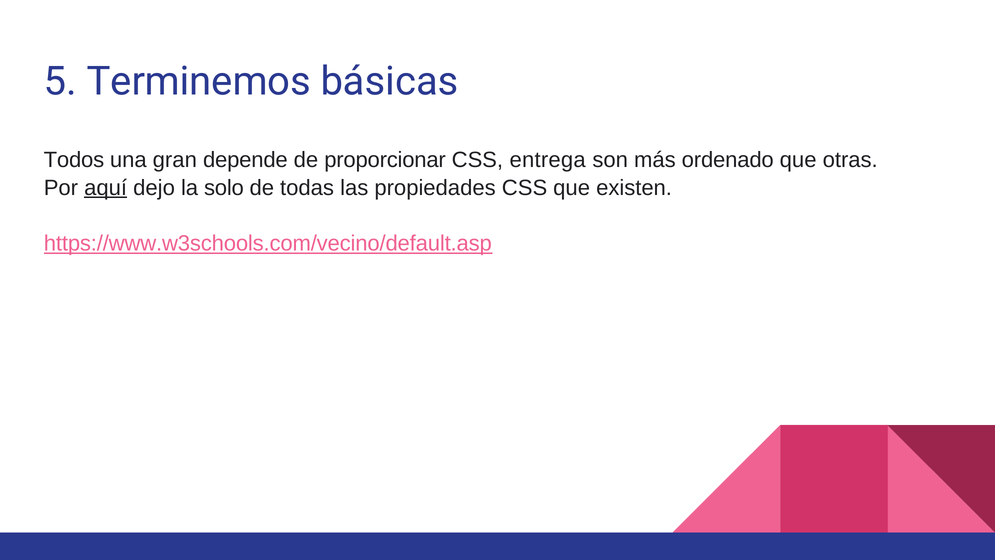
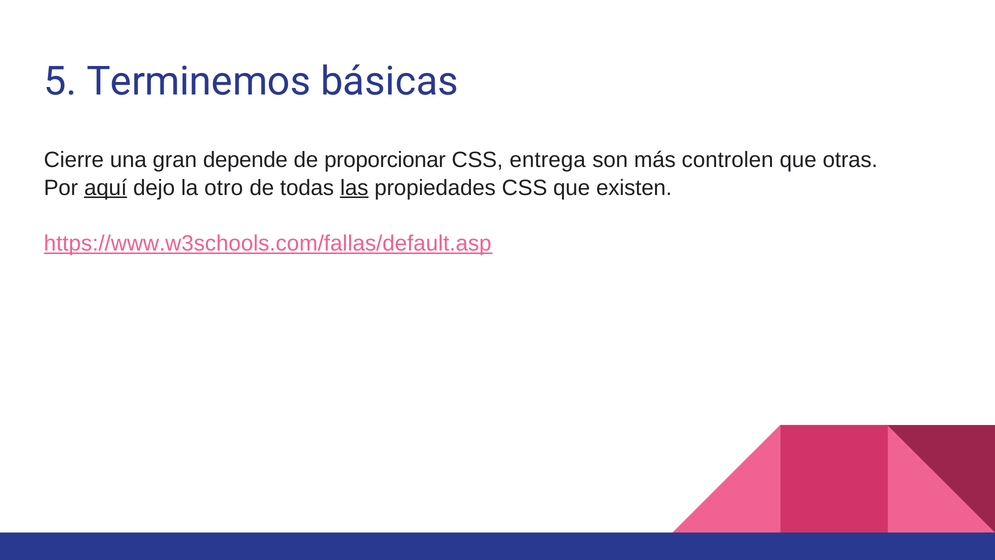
Todos: Todos -> Cierre (74, 160)
ordenado: ordenado -> controlen (728, 160)
solo: solo -> otro (224, 188)
las underline: none -> present (354, 188)
https://www.w3schools.com/vecino/default.asp: https://www.w3schools.com/vecino/default.asp -> https://www.w3schools.com/fallas/default.asp (268, 243)
